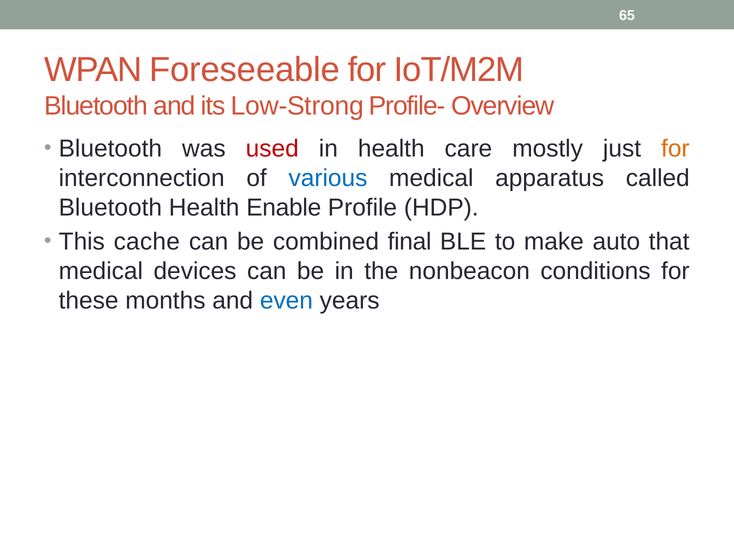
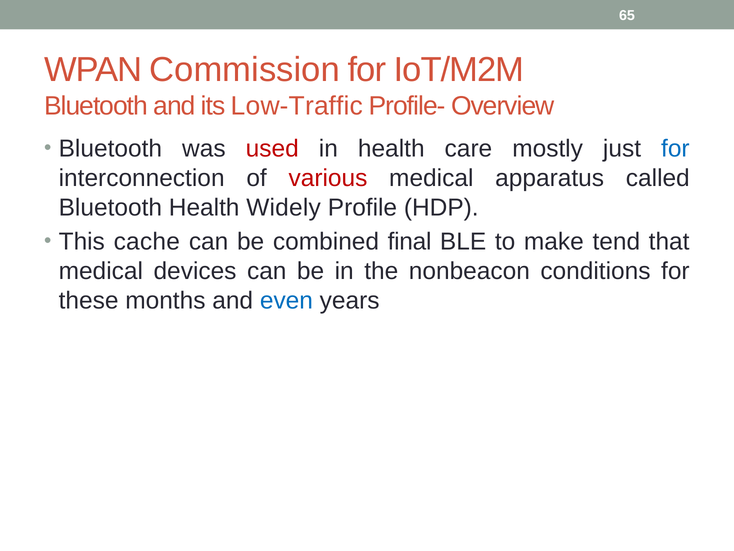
Foreseeable: Foreseeable -> Commission (245, 70)
Low-Strong: Low-Strong -> Low-Traffic (297, 106)
for colour: orange -> blue (675, 149)
various colour: blue -> red (328, 178)
Enable: Enable -> Widely (284, 207)
auto: auto -> tend (616, 241)
